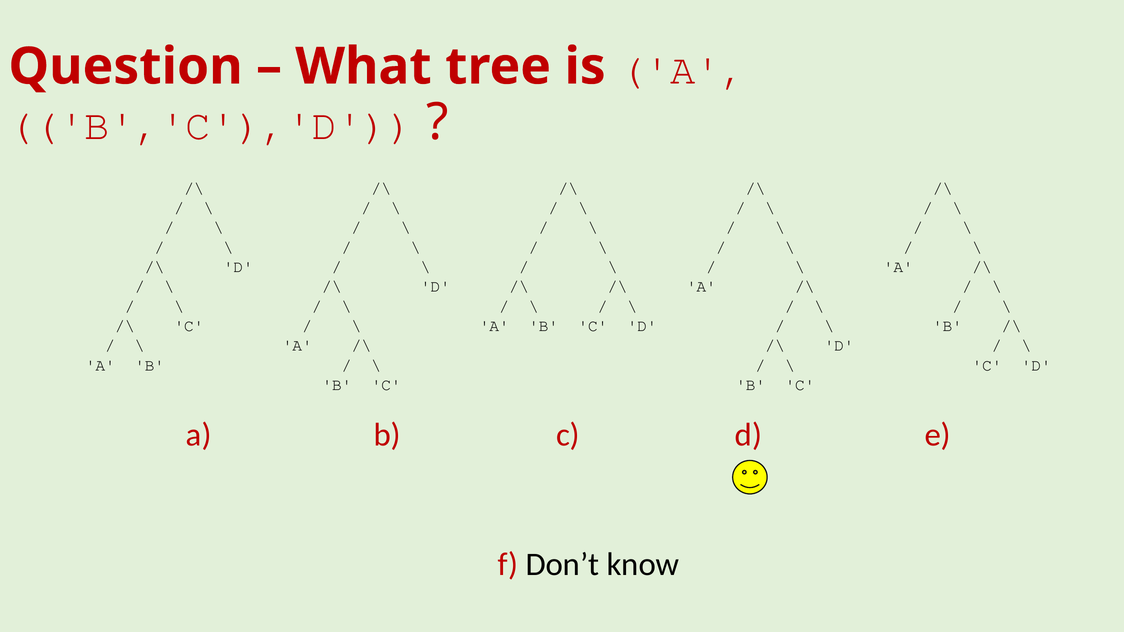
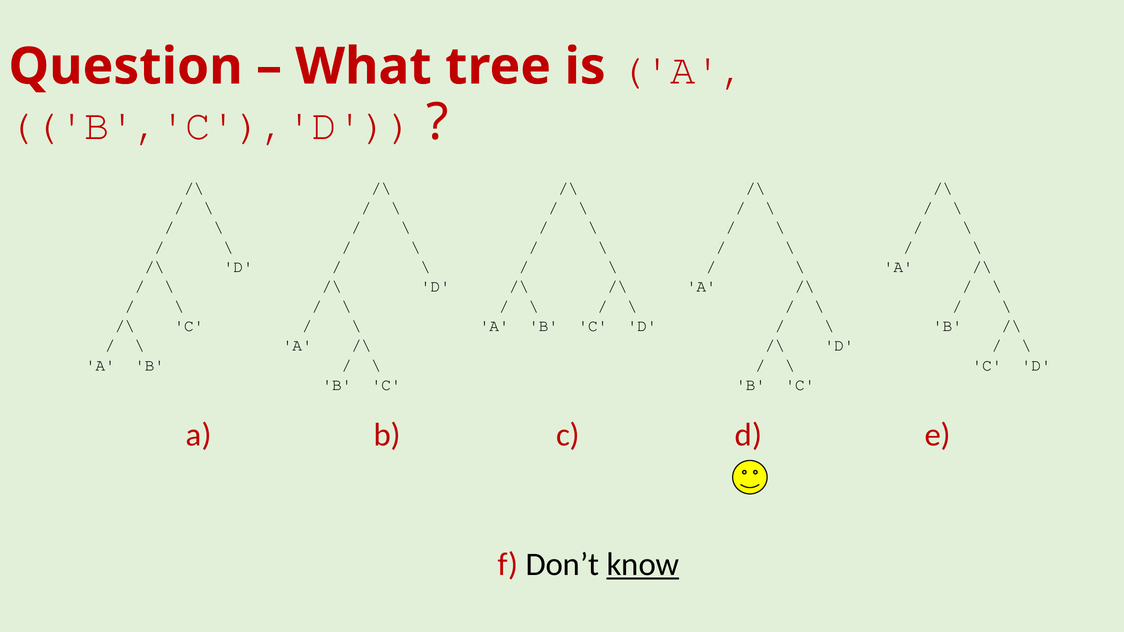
know underline: none -> present (643, 565)
